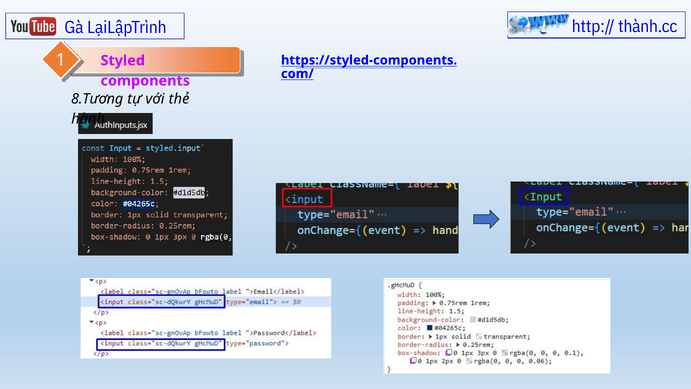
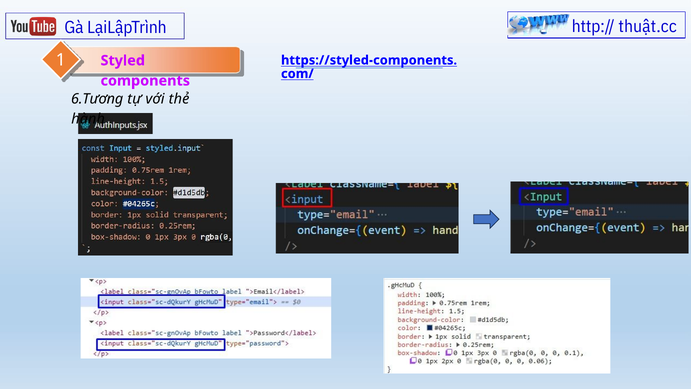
thành.cc: thành.cc -> thuật.cc (648, 26)
8.Tương: 8.Tương -> 6.Tương (97, 99)
